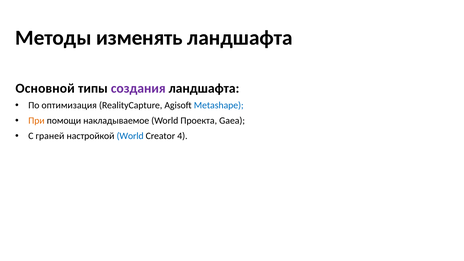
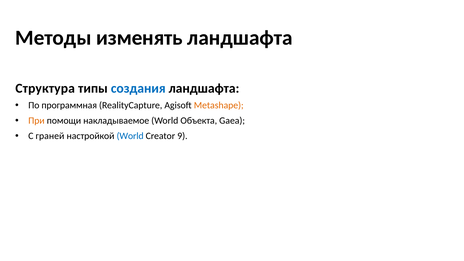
Основной: Основной -> Структура (45, 88)
создания colour: purple -> blue (138, 88)
оптимизация: оптимизация -> программная (69, 105)
Metashape colour: blue -> orange (219, 105)
Проекта: Проекта -> Объекта (199, 121)
4: 4 -> 9 (182, 136)
